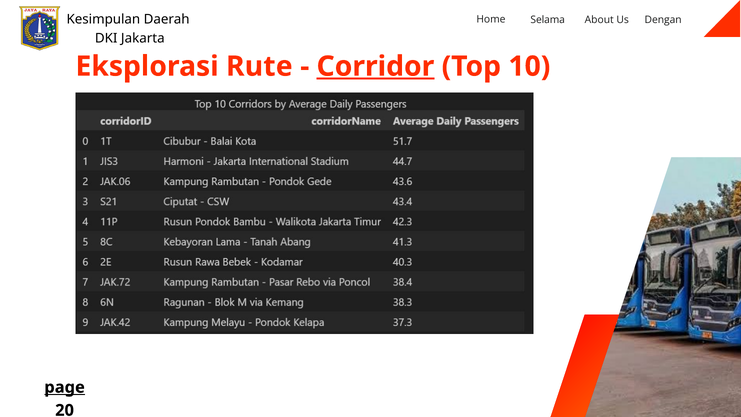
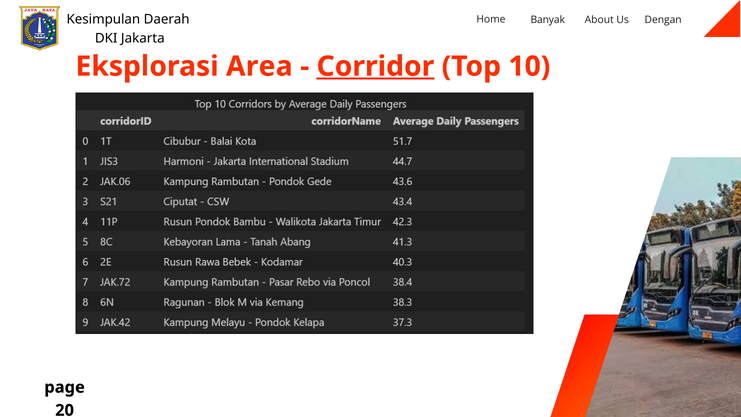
Selama: Selama -> Banyak (548, 20)
Rute: Rute -> Area (259, 66)
page underline: present -> none (65, 387)
